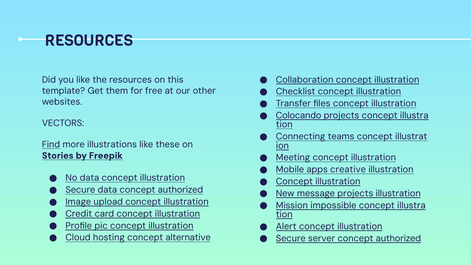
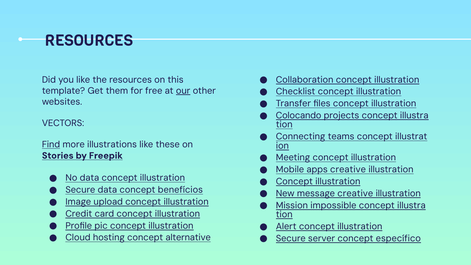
our underline: none -> present (183, 91)
data concept authorized: authorized -> benefícios (180, 190)
message projects: projects -> creative (355, 193)
server concept authorized: authorized -> específico (398, 238)
